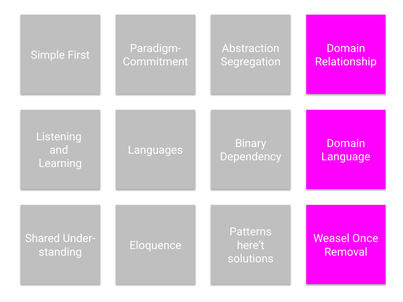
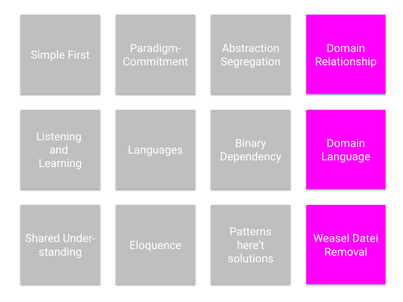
Once: Once -> Datei (365, 239)
